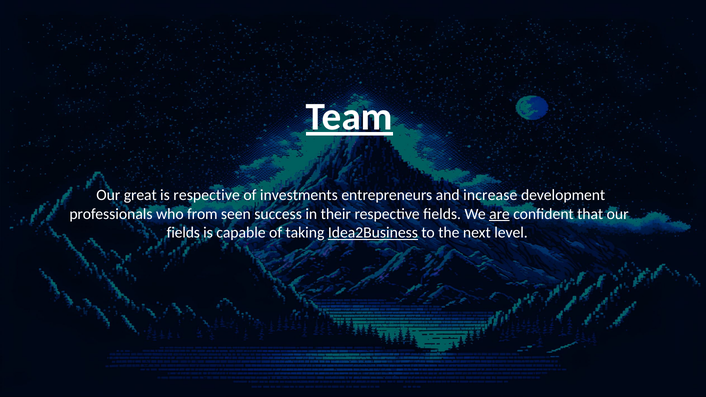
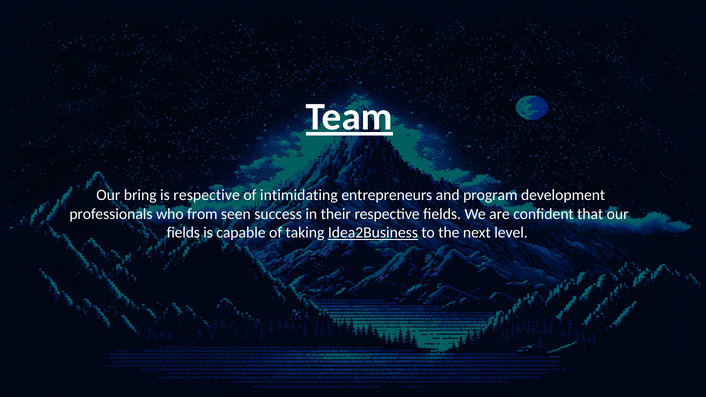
great: great -> bring (140, 195)
investments: investments -> intimidating (299, 195)
increase: increase -> program (490, 195)
are underline: present -> none (499, 214)
